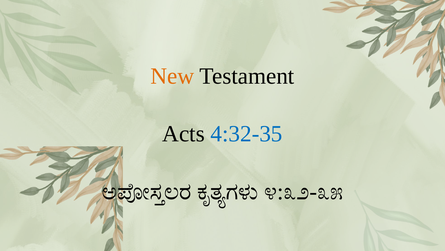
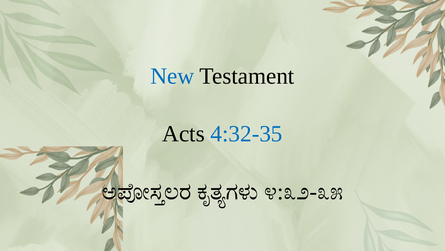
New colour: orange -> blue (172, 76)
